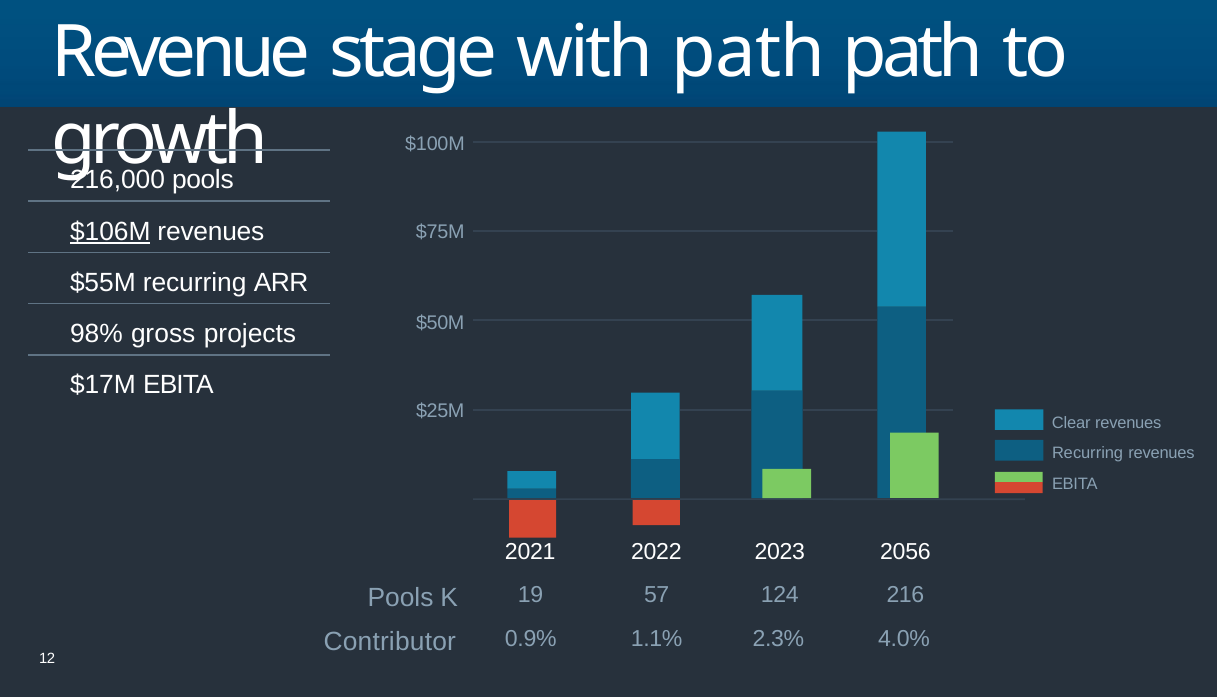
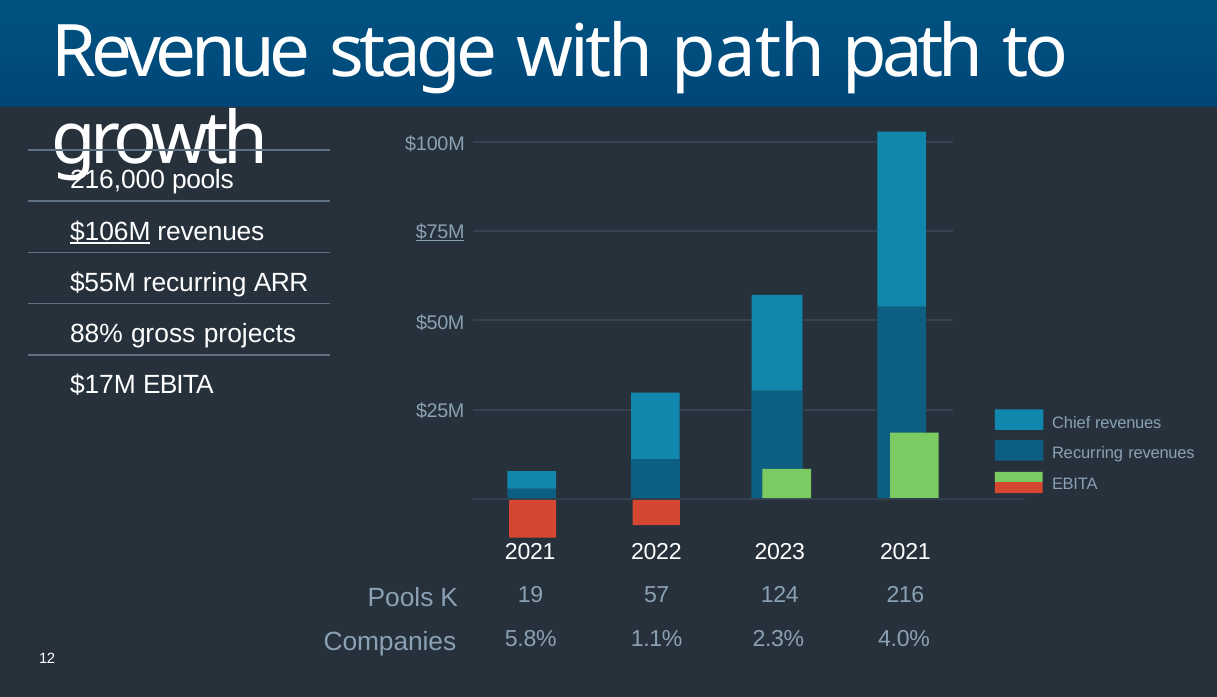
$75M underline: none -> present (440, 232)
98%: 98% -> 88% (96, 334)
Clear: Clear -> Chief (1071, 423)
2056: 2056 -> 2021 (905, 552)
0.9%: 0.9% -> 5.8% (531, 640)
Contributor: Contributor -> Companies (390, 642)
